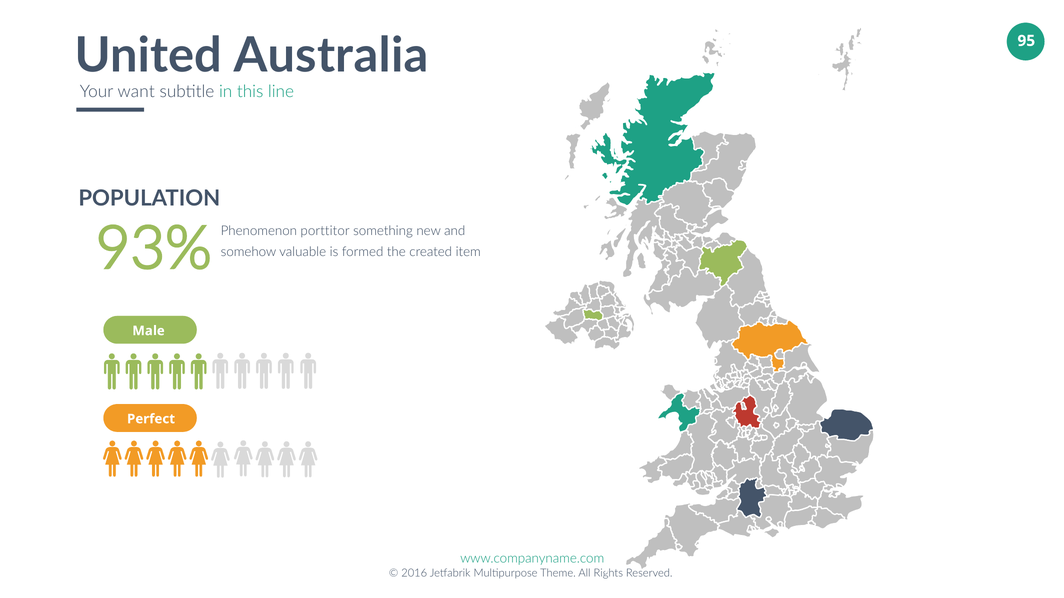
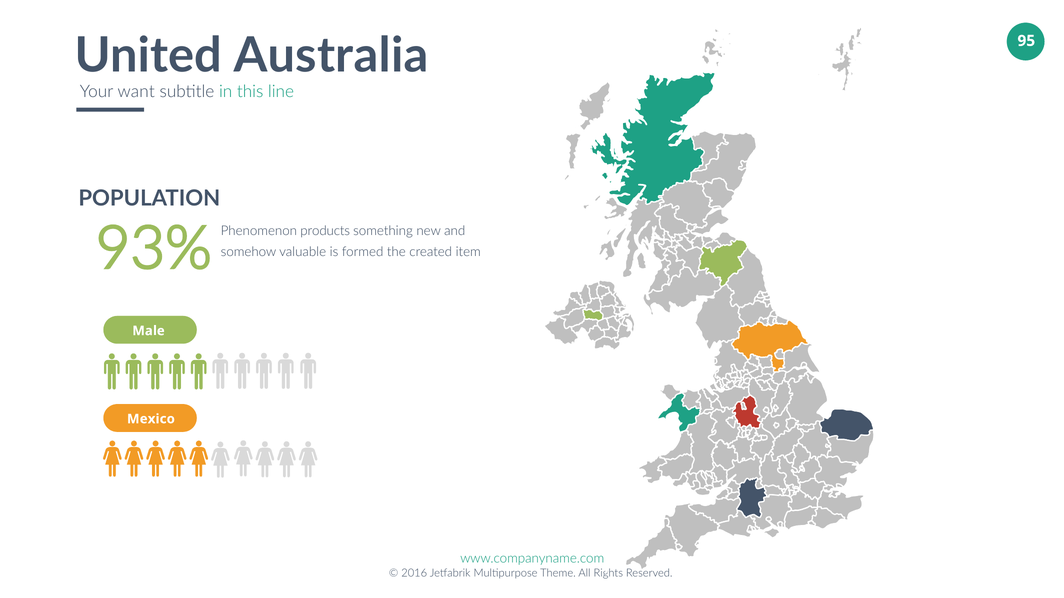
porttitor: porttitor -> products (325, 231)
Perfect: Perfect -> Mexico (151, 419)
